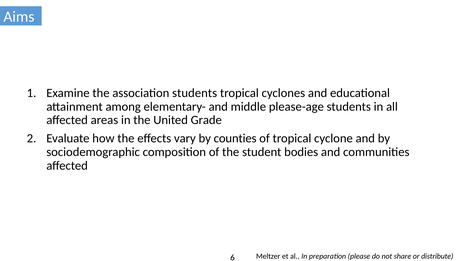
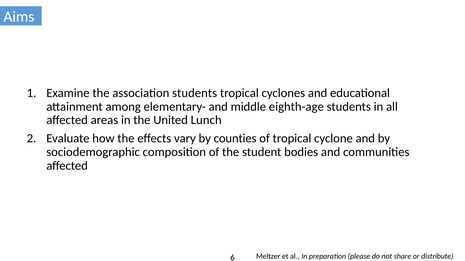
please-age: please-age -> eighth-age (296, 107)
Grade: Grade -> Lunch (206, 120)
